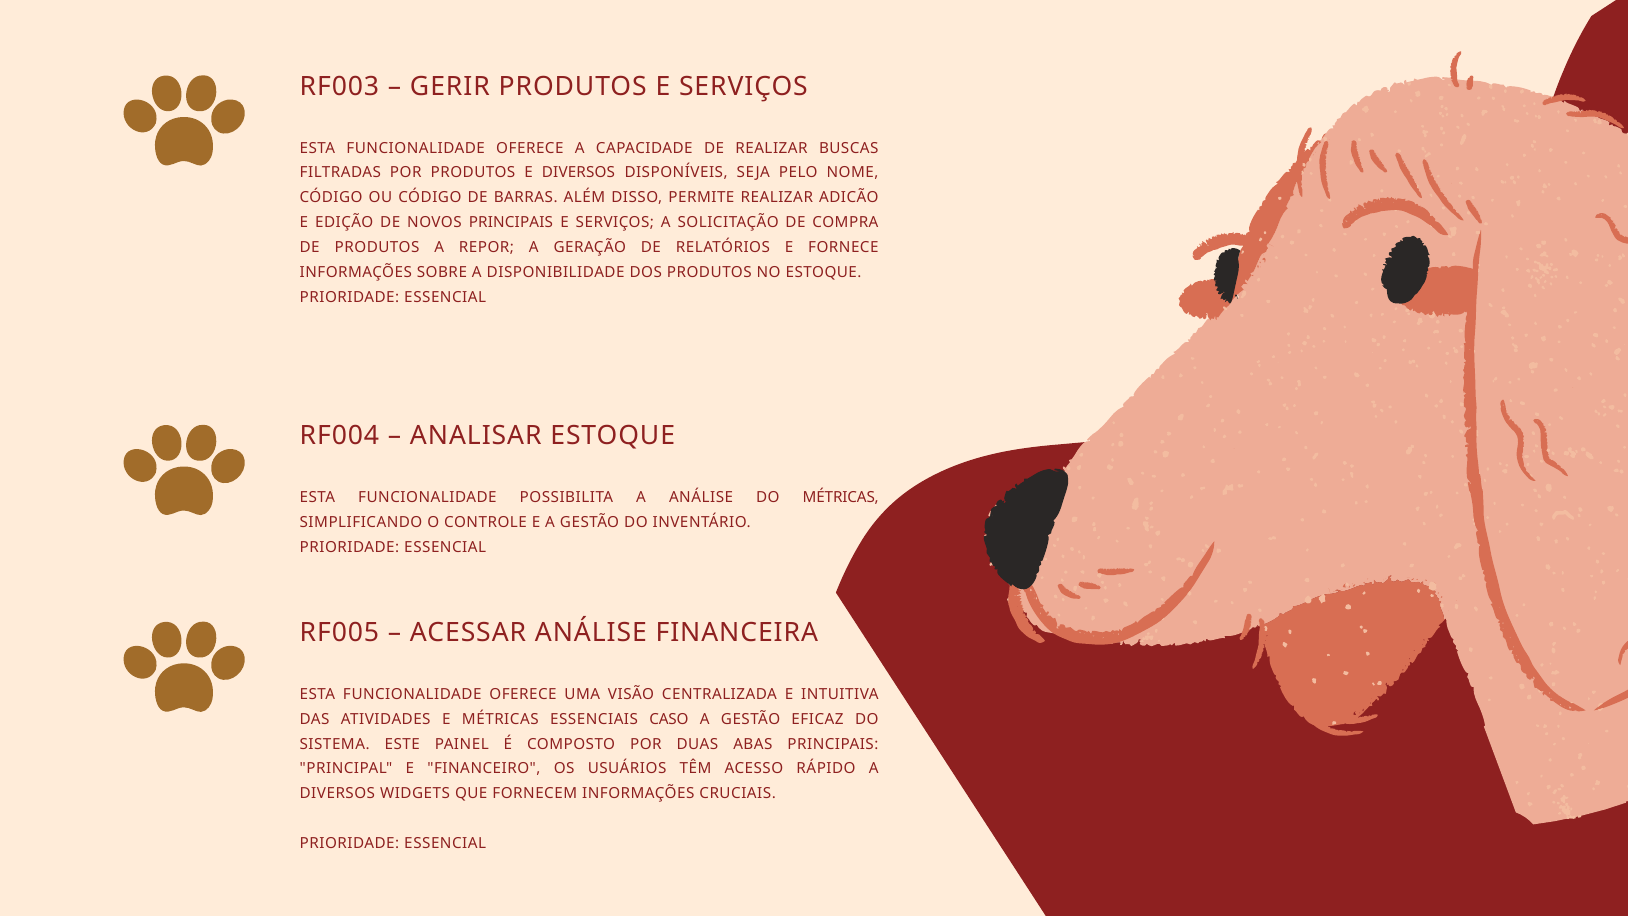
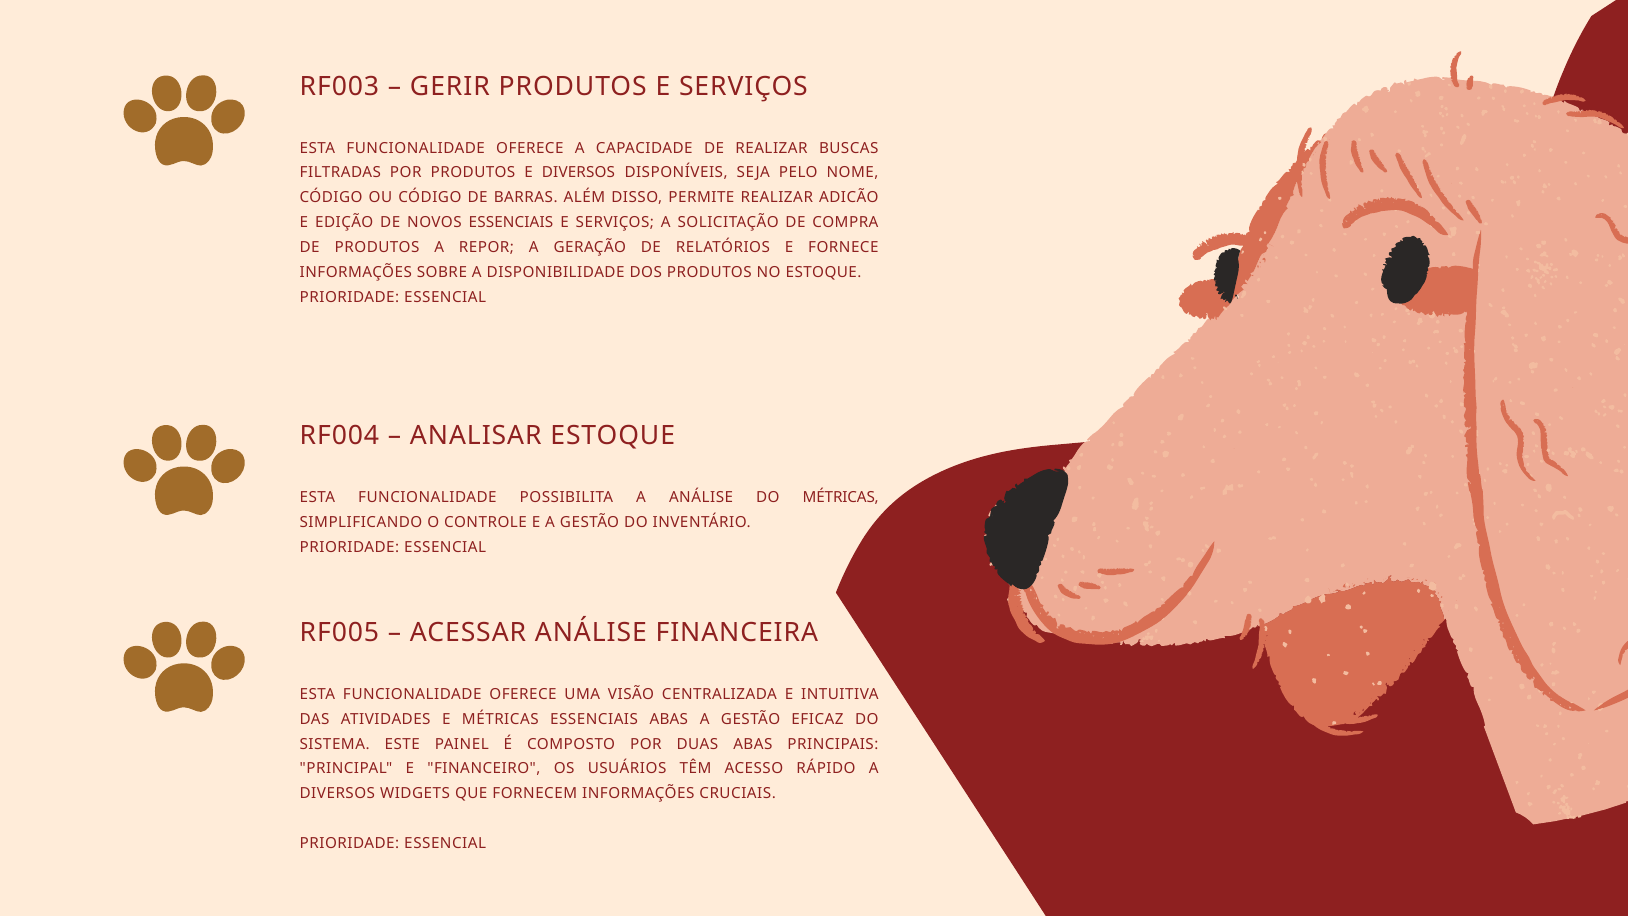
NOVOS PRINCIPAIS: PRINCIPAIS -> ESSENCIAIS (511, 223)
ESSENCIAIS CASO: CASO -> ABAS (669, 719)
